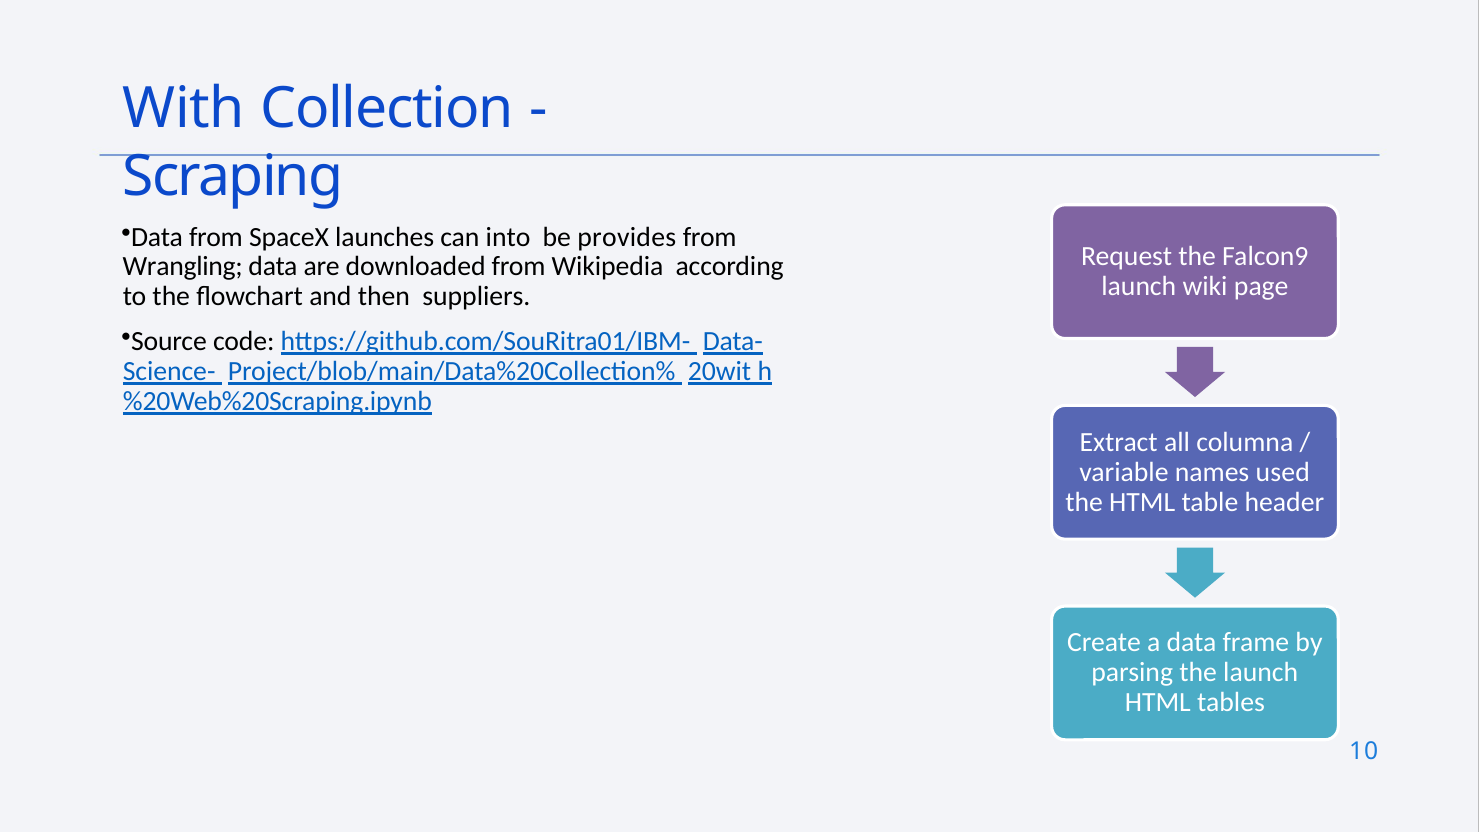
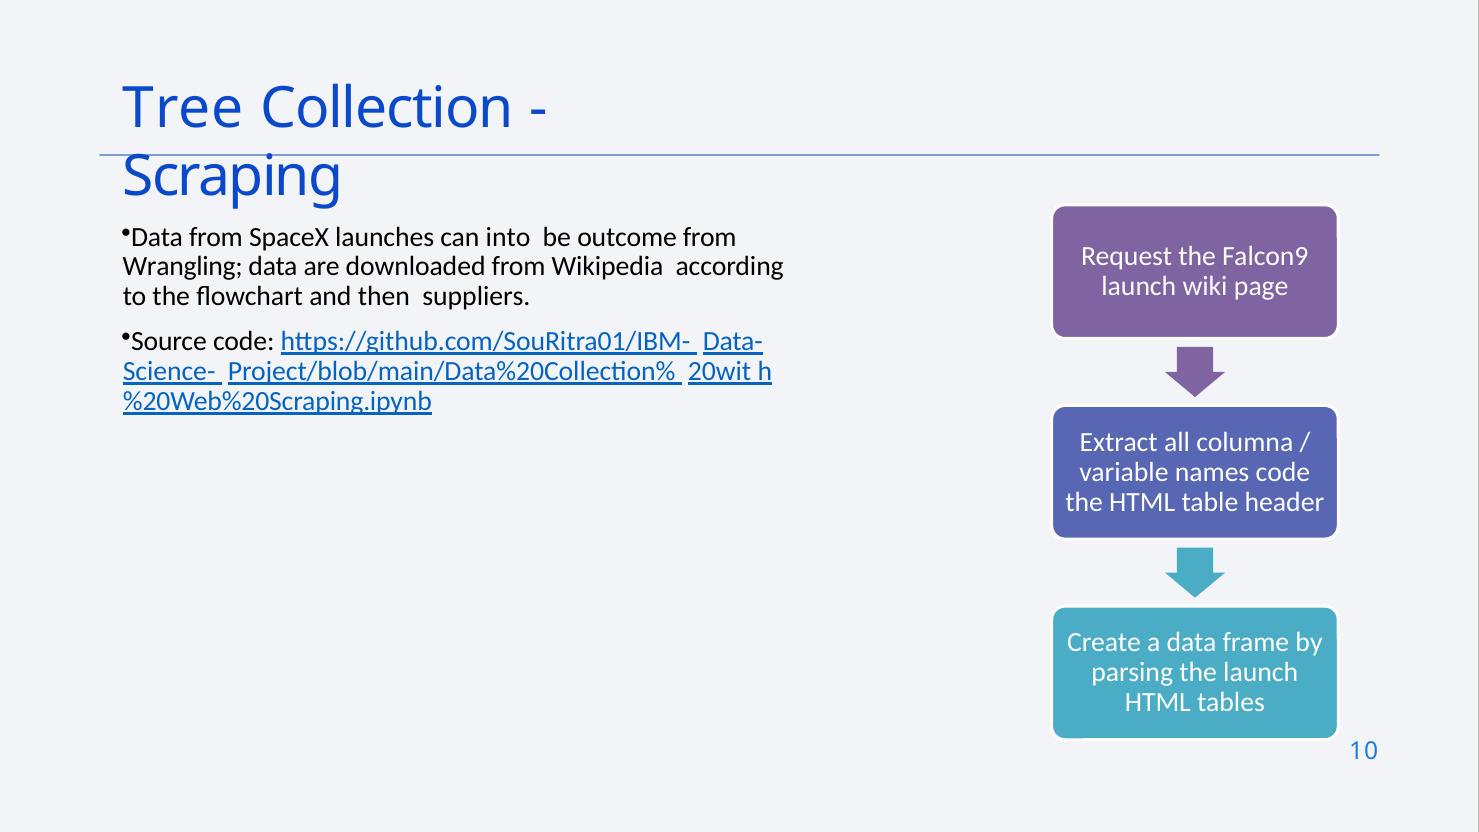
With: With -> Tree (183, 108)
provides: provides -> outcome (627, 237)
used: used -> code (1283, 472)
